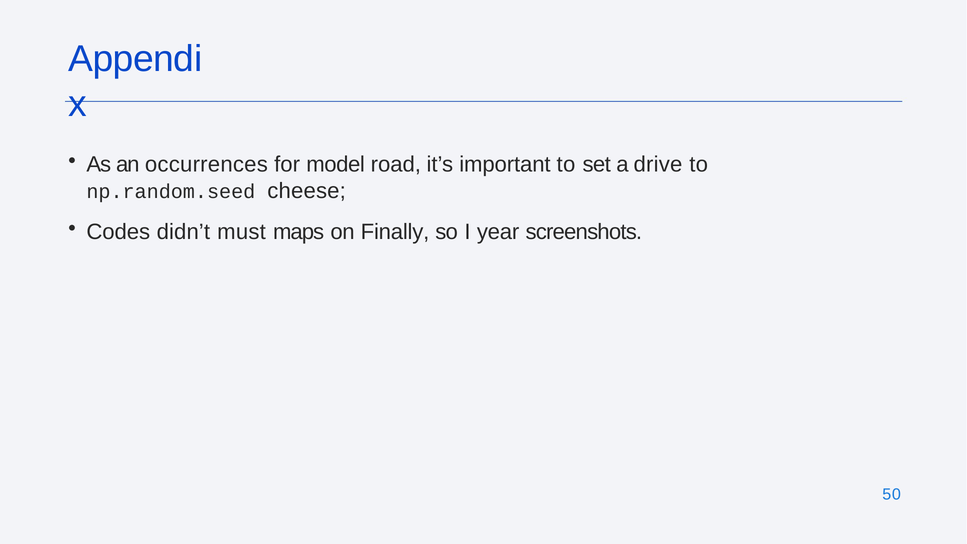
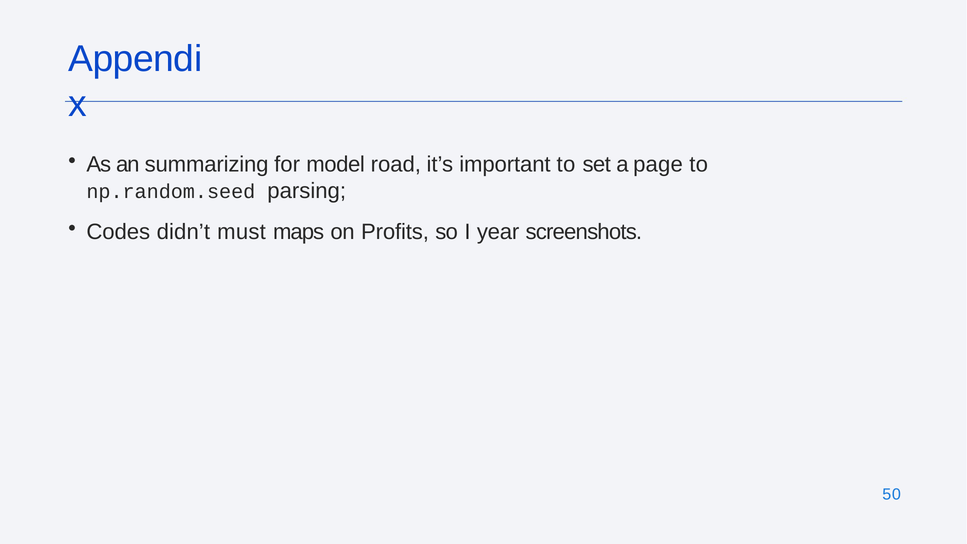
occurrences: occurrences -> summarizing (207, 164)
drive: drive -> page (658, 164)
cheese: cheese -> parsing (307, 191)
Finally: Finally -> Profits (395, 232)
